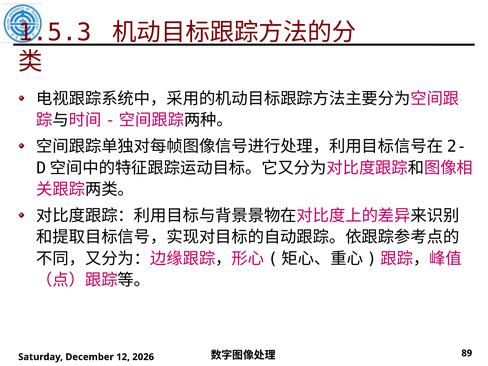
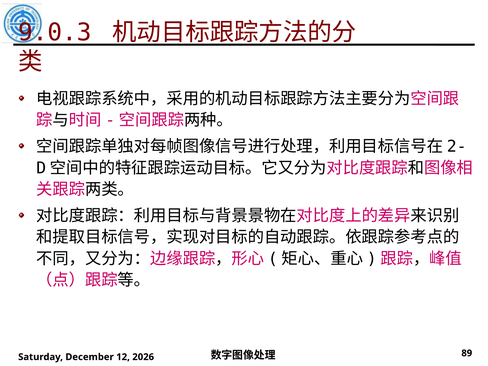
1.5.3: 1.5.3 -> 9.0.3 (55, 33)
